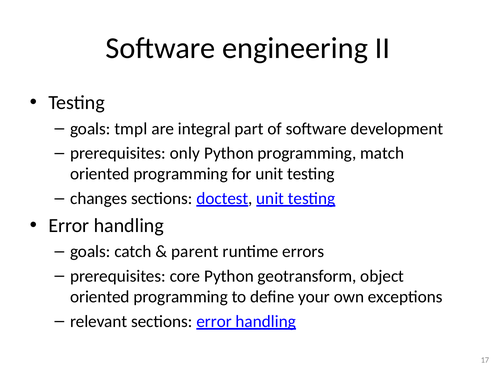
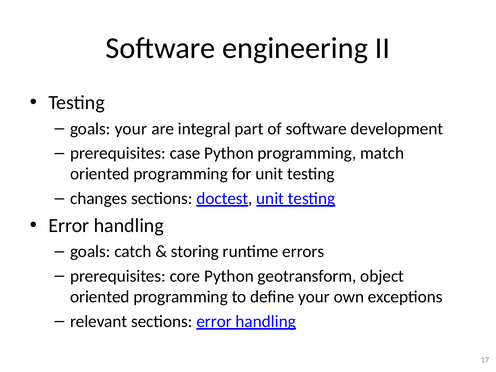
goals tmpl: tmpl -> your (131, 129)
only: only -> case (185, 153)
parent: parent -> storing (195, 252)
